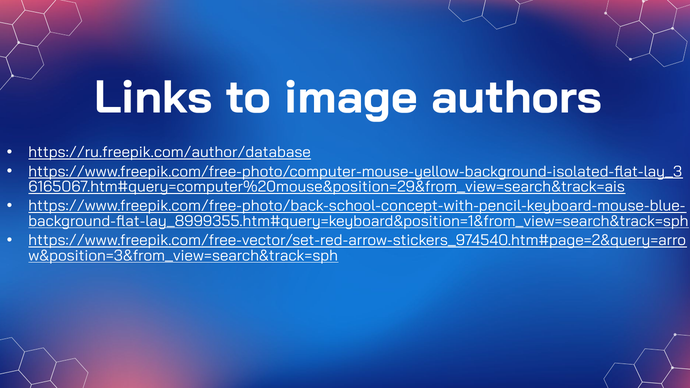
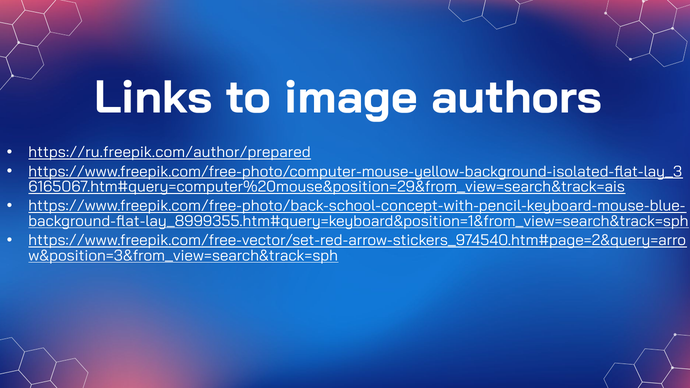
https://ru.freepik.com/author/database: https://ru.freepik.com/author/database -> https://ru.freepik.com/author/prepared (170, 152)
